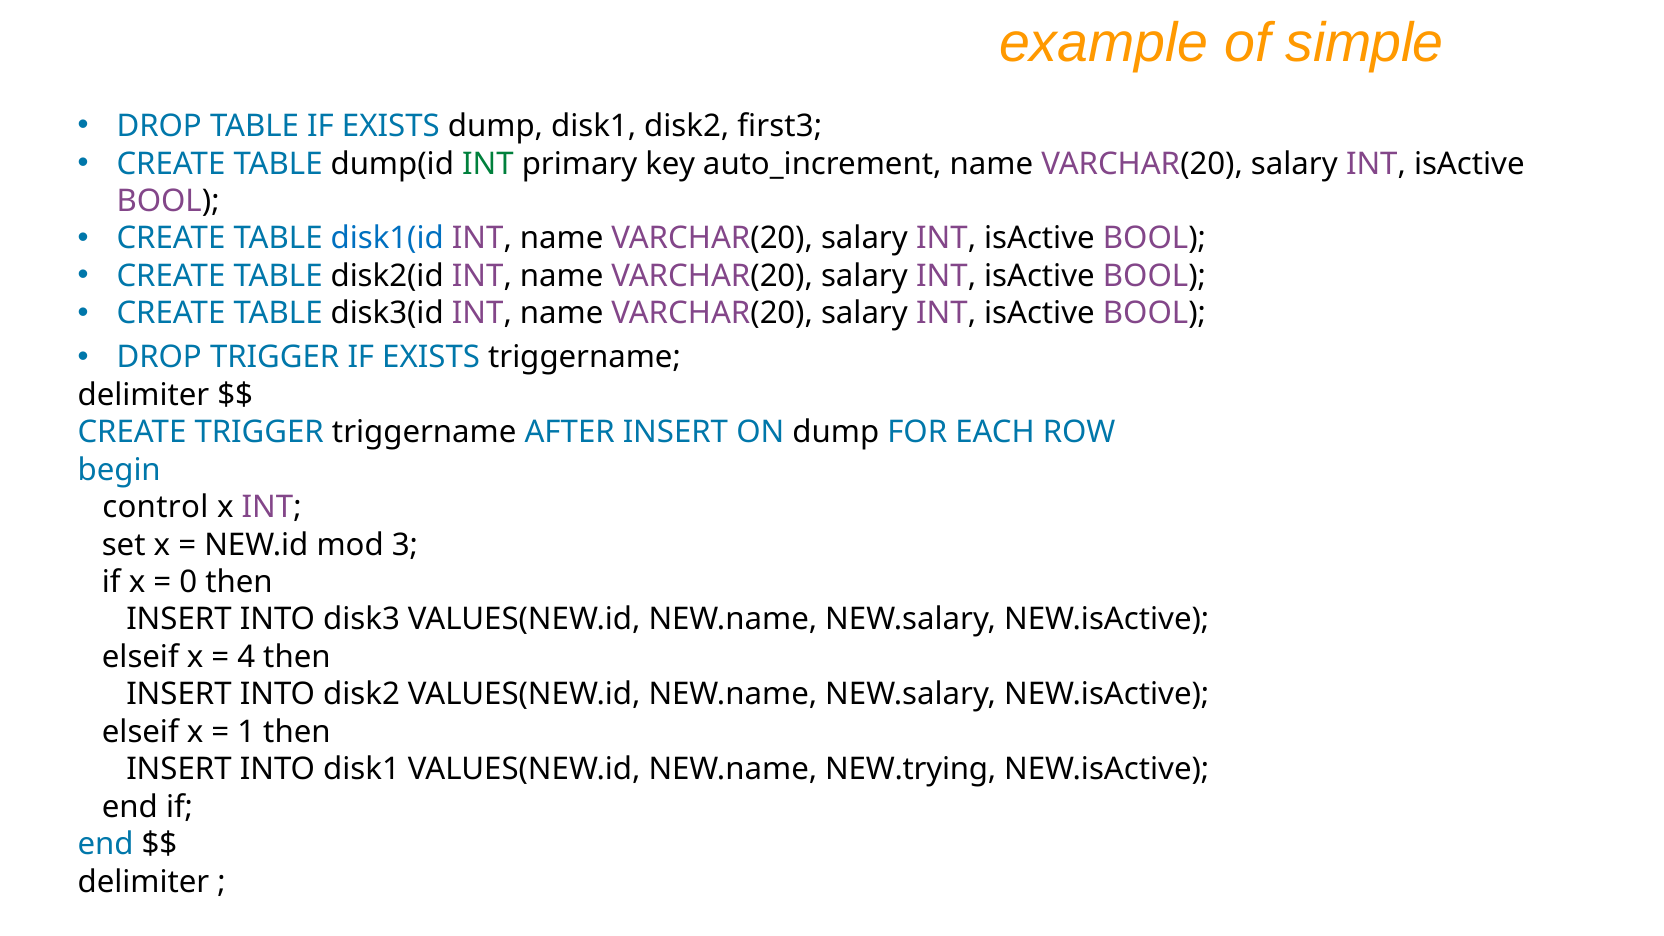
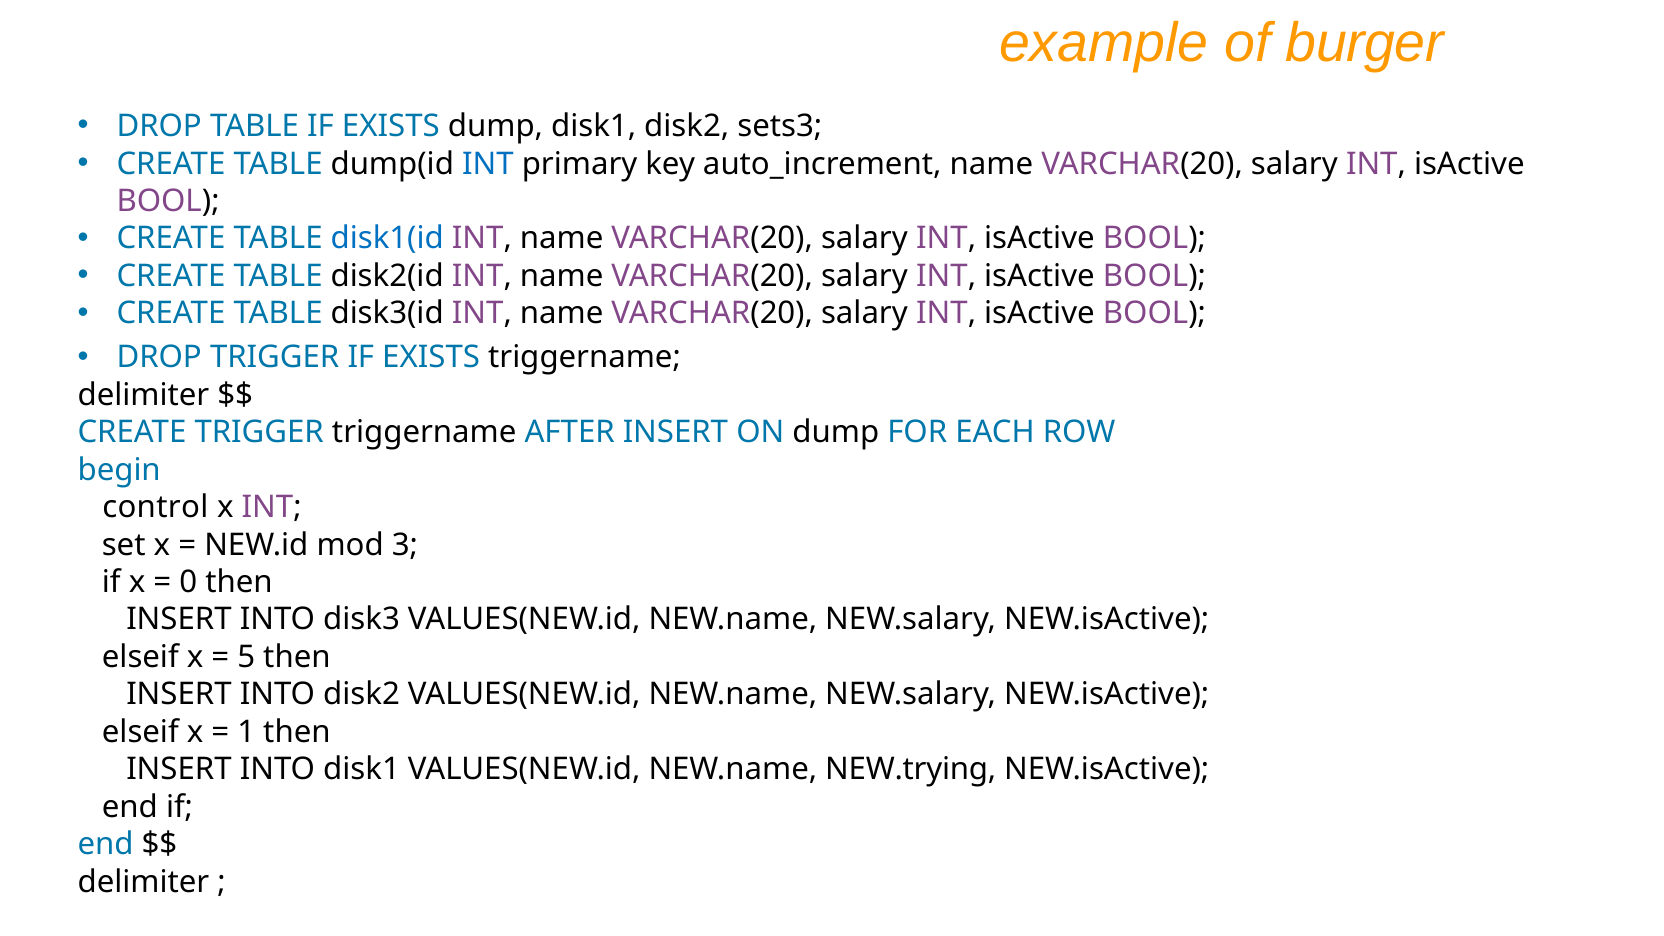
simple: simple -> burger (1365, 43)
first3: first3 -> sets3 (780, 126)
INT colour: green -> blue (488, 164)
4: 4 -> 5 (246, 657)
